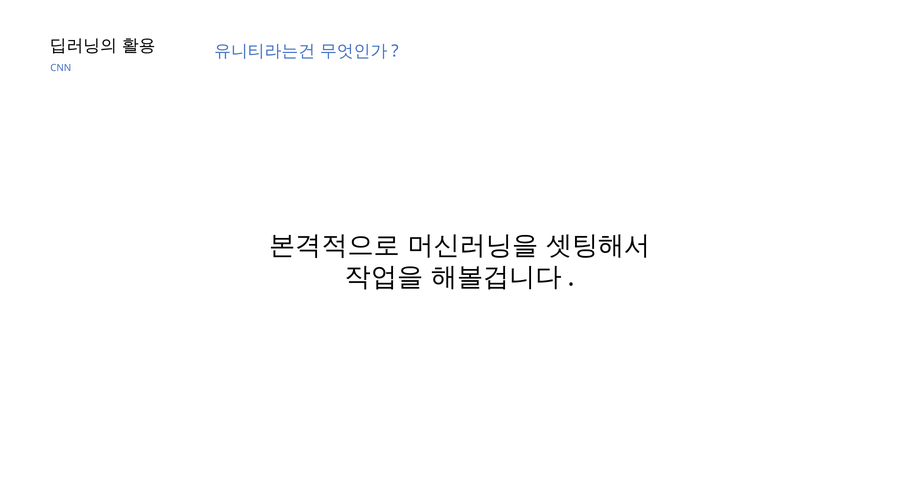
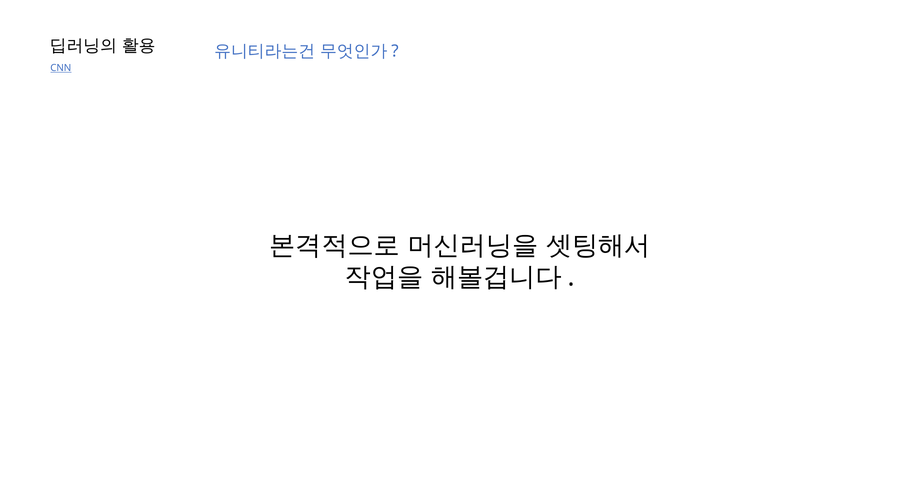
CNN underline: none -> present (61, 68)
